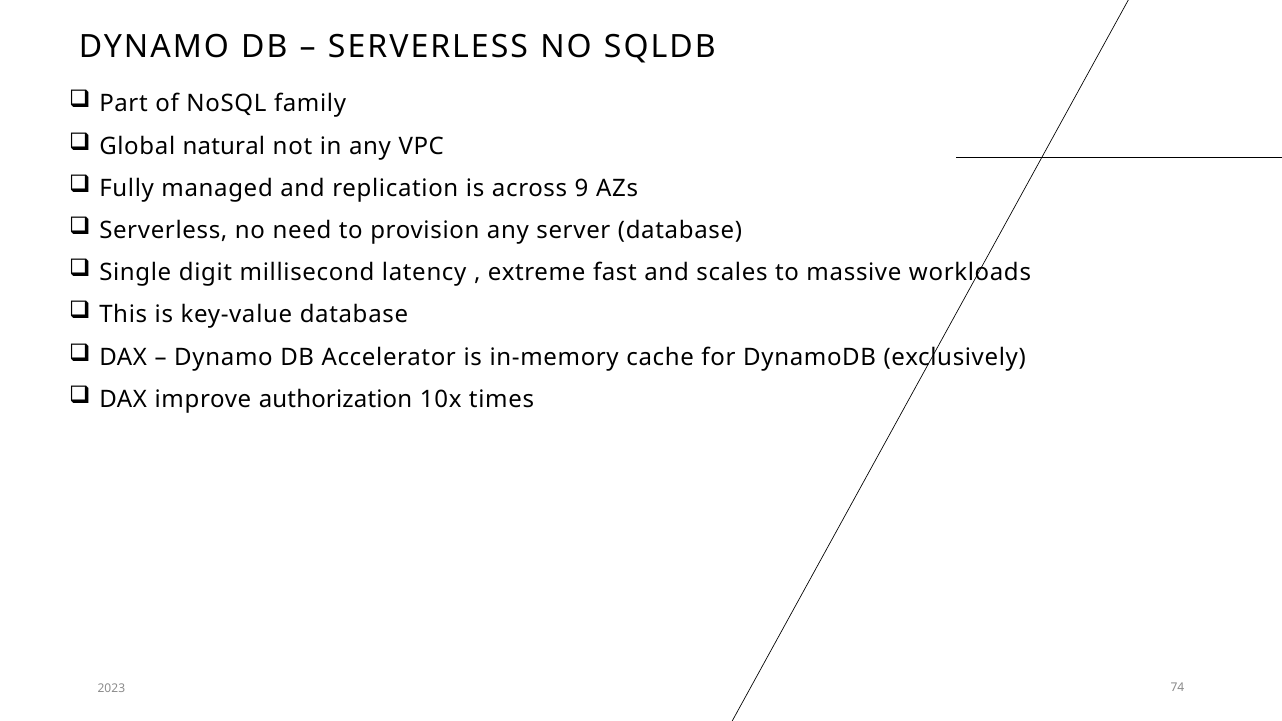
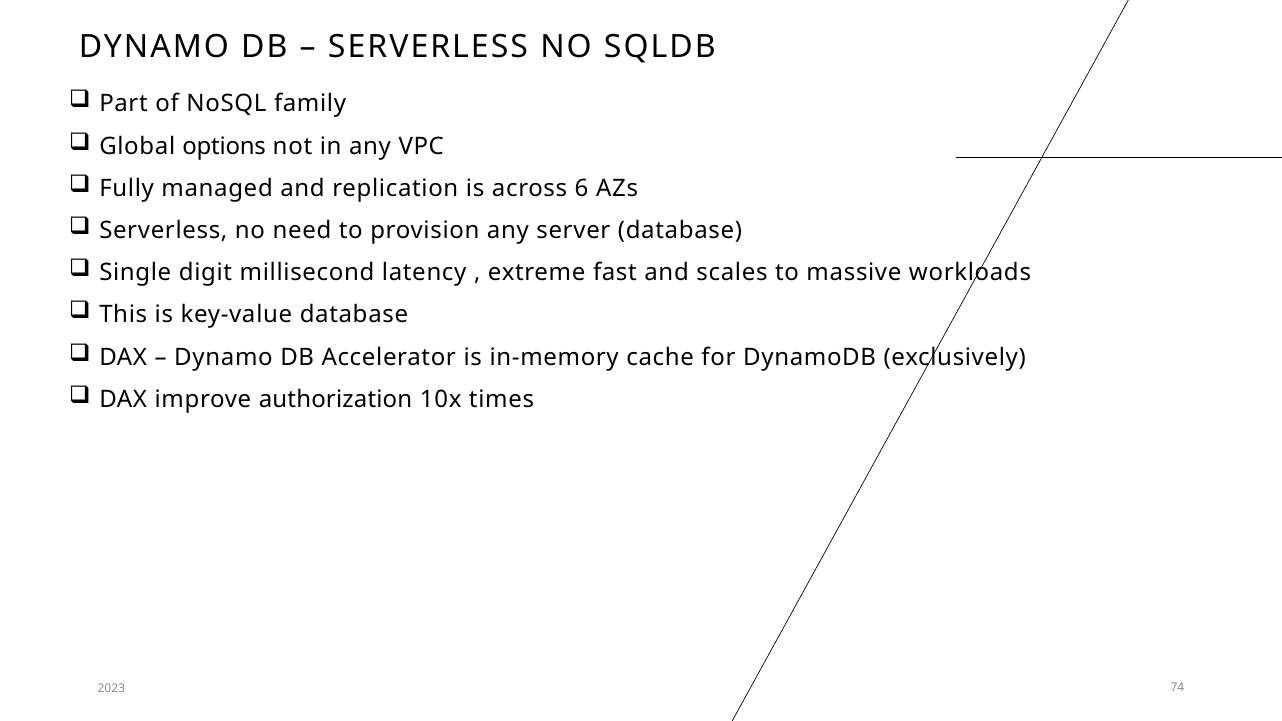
natural: natural -> options (224, 146)
9: 9 -> 6 (582, 188)
